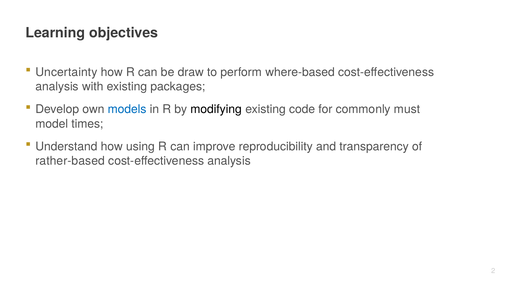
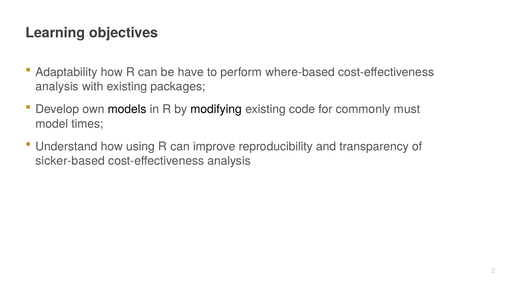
Uncertainty: Uncertainty -> Adaptability (66, 72)
draw: draw -> have (191, 72)
models colour: blue -> black (127, 109)
rather-based: rather-based -> sicker-based (70, 161)
